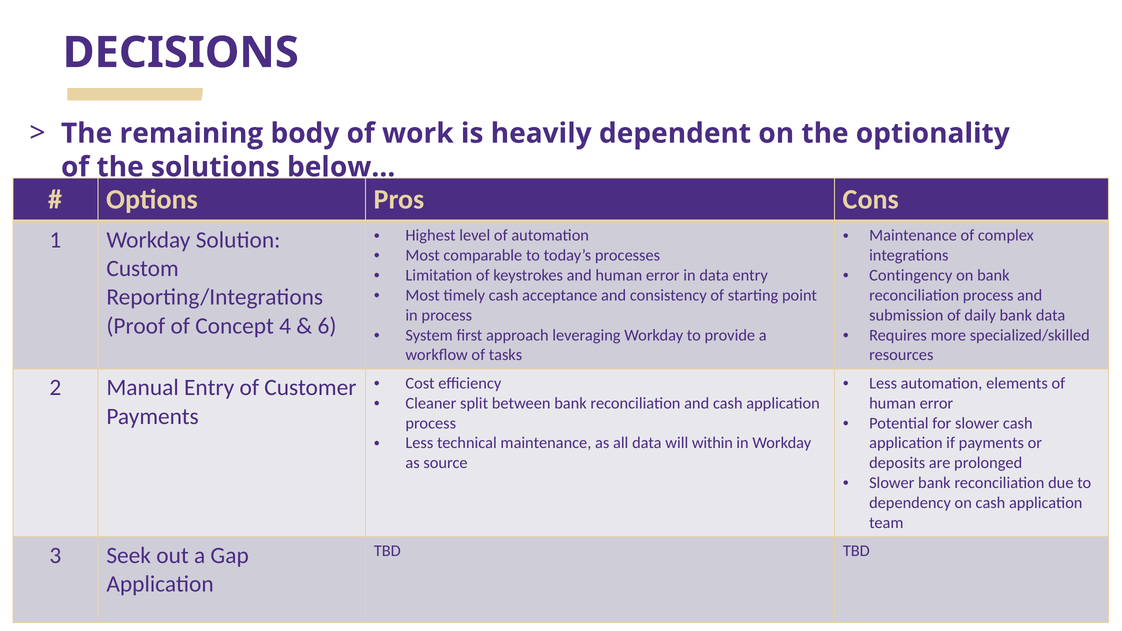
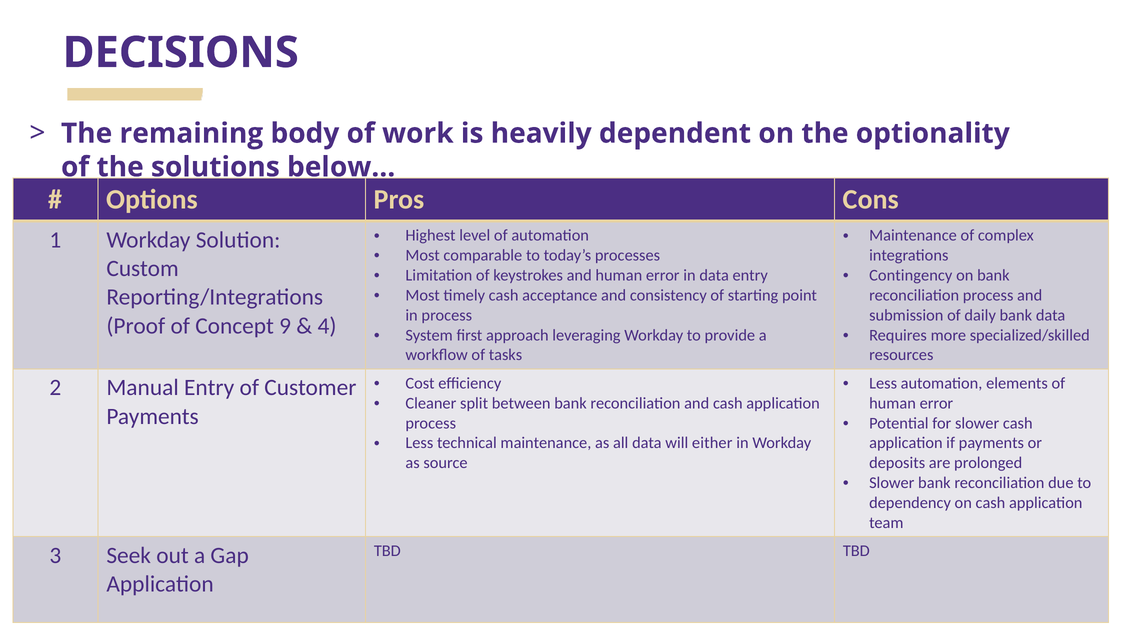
4: 4 -> 9 (285, 326)
6: 6 -> 4 (327, 326)
within: within -> either (712, 443)
